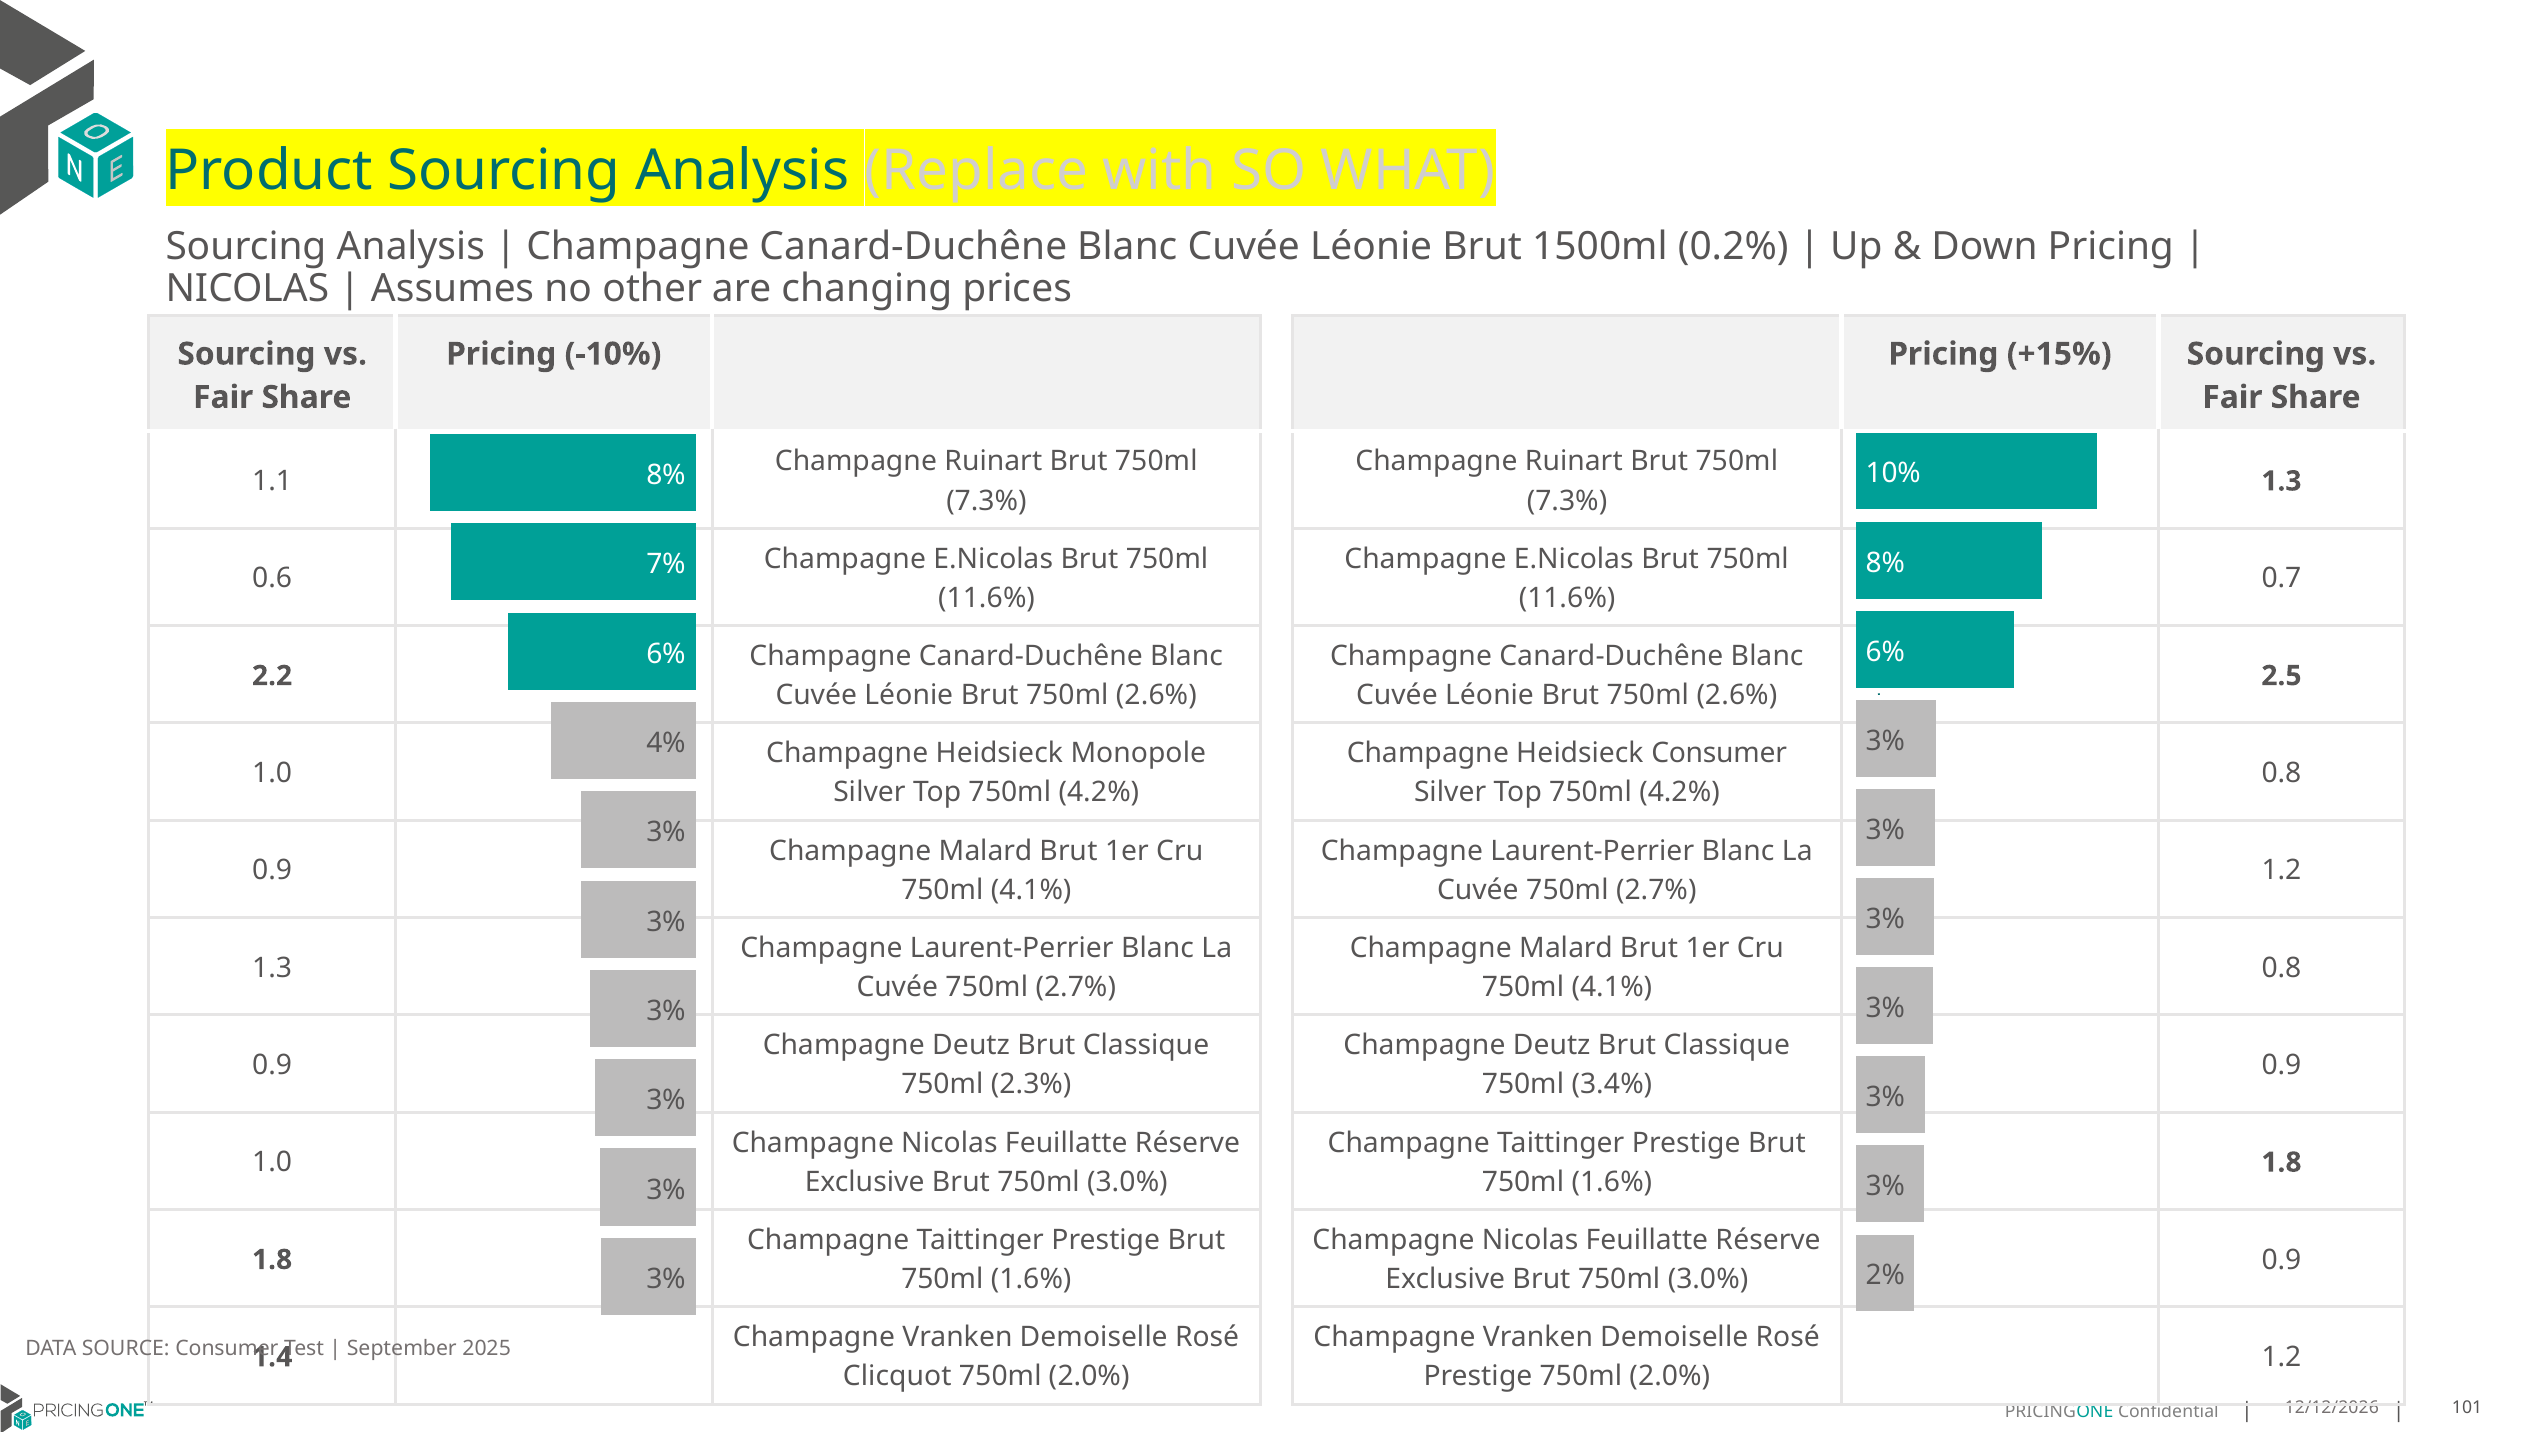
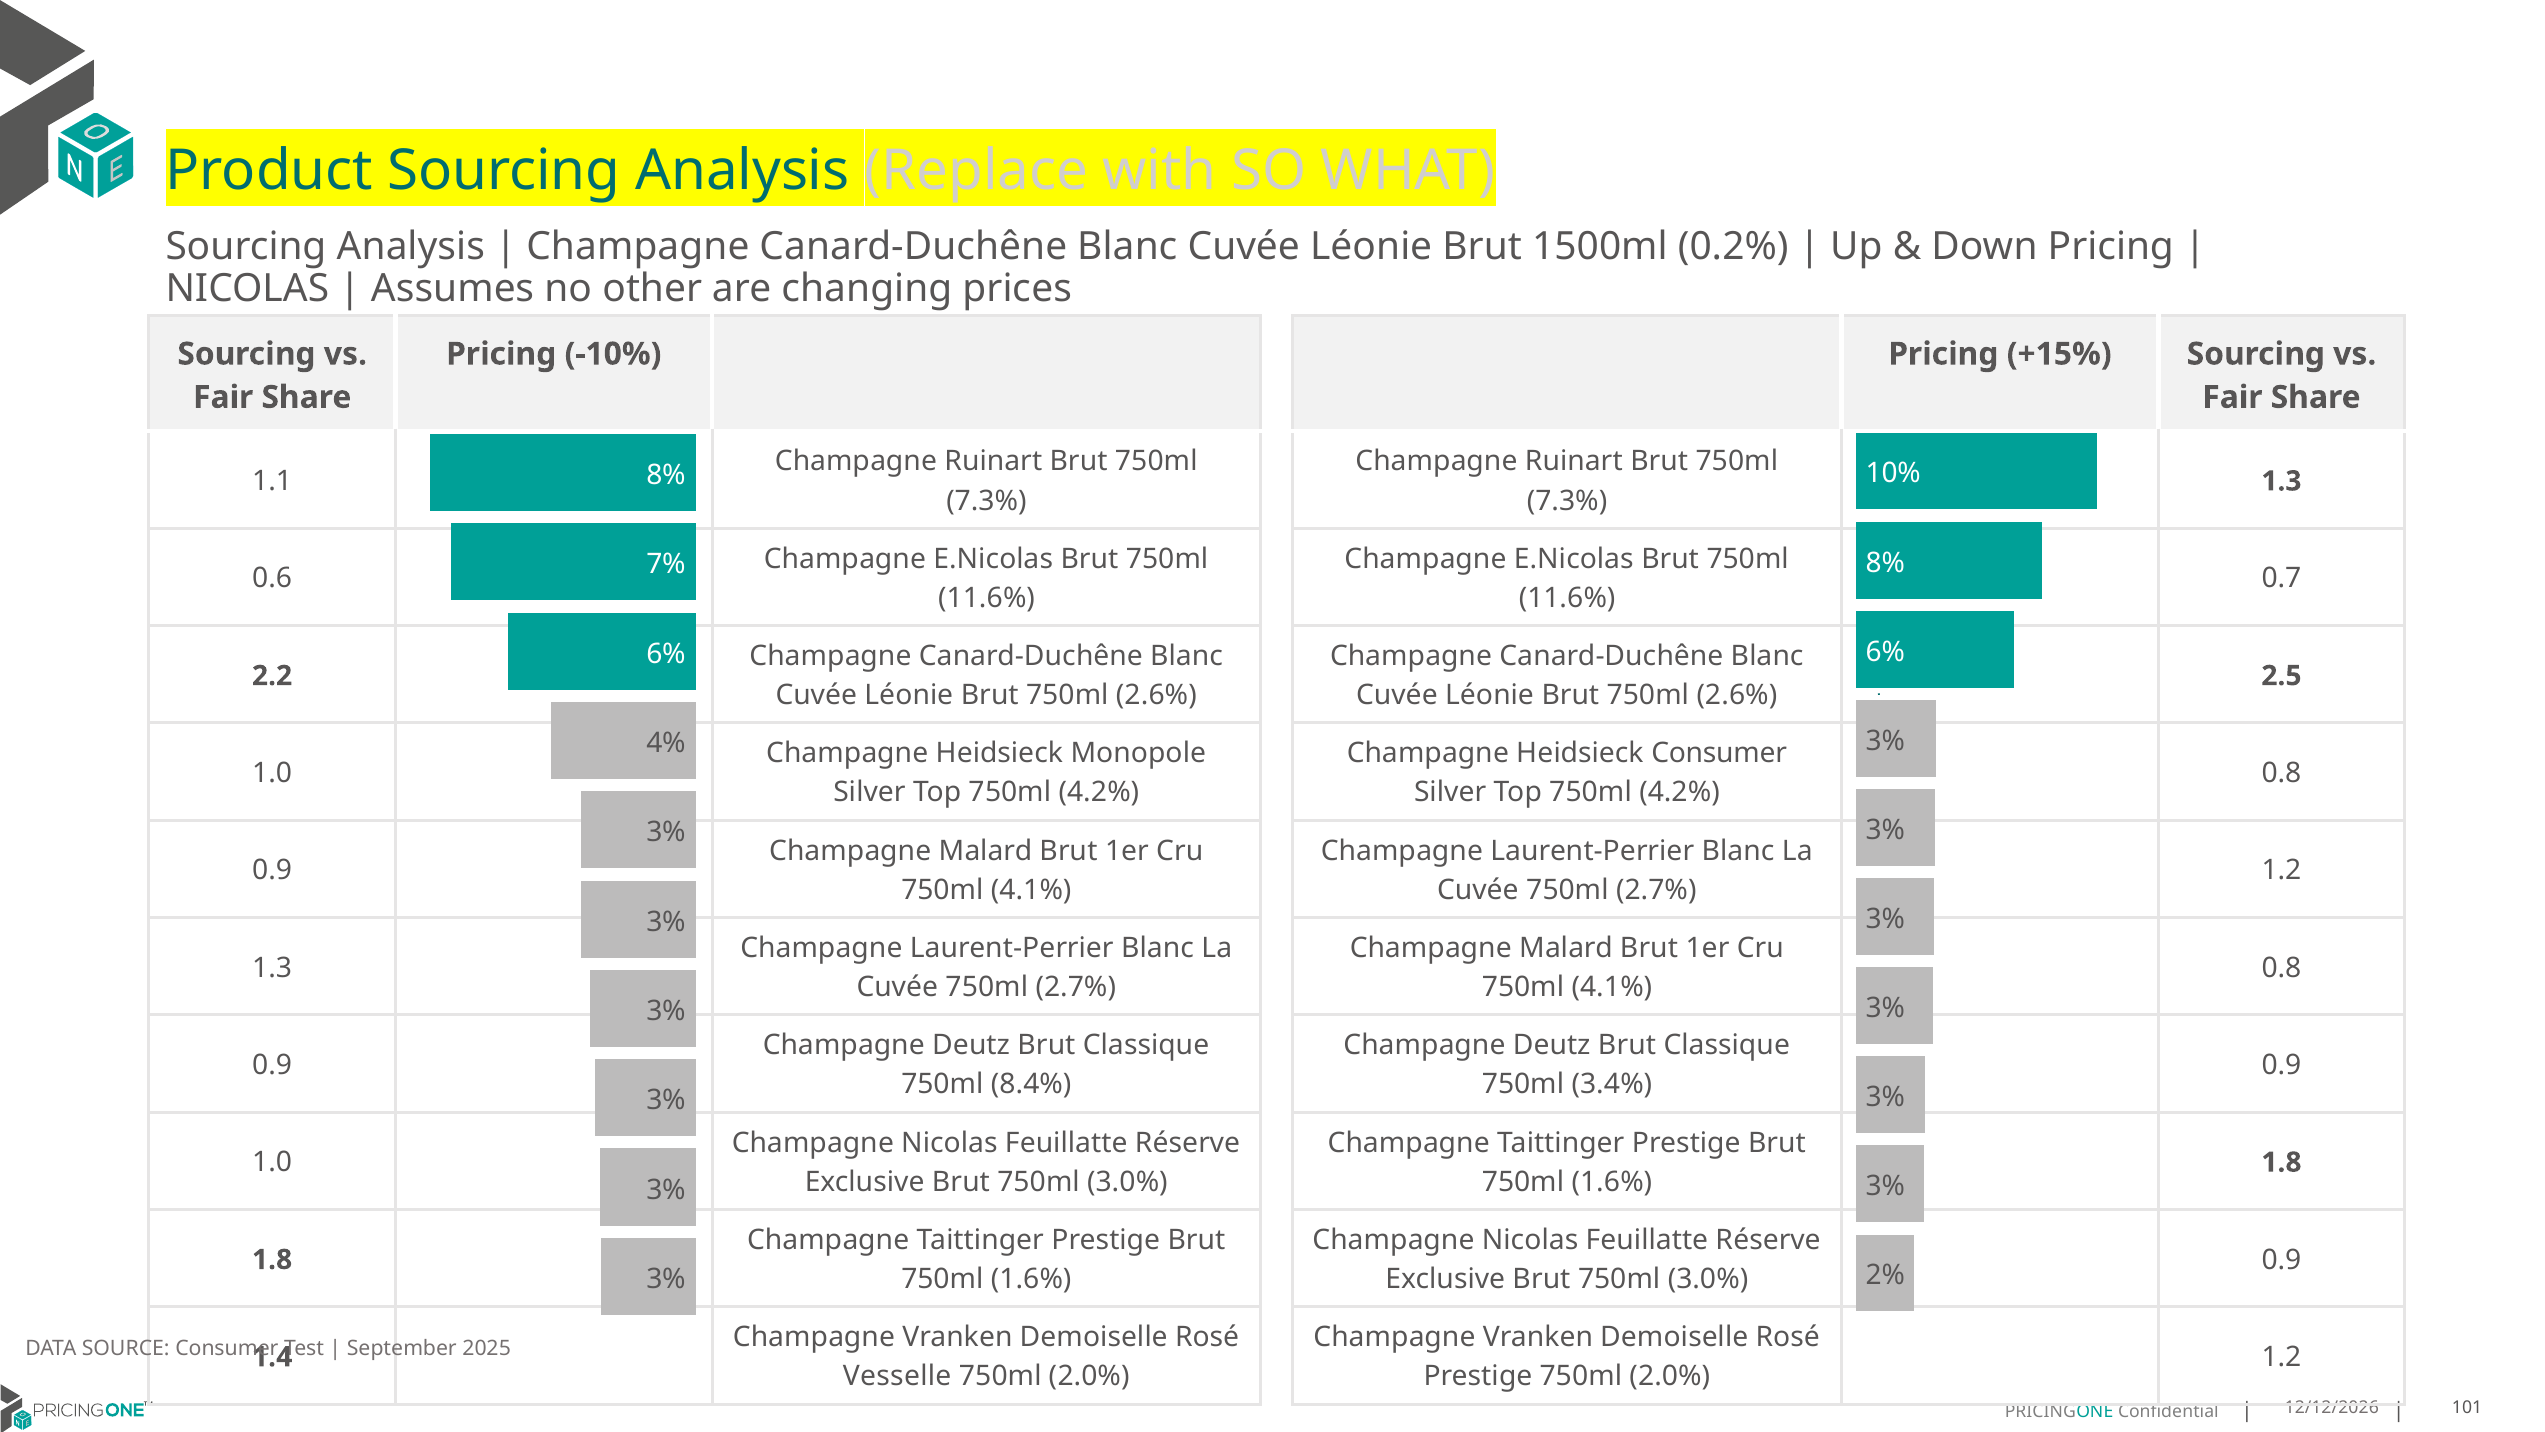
2.3%: 2.3% -> 8.4% (1031, 1084)
Clicquot: Clicquot -> Vesselle (897, 1376)
